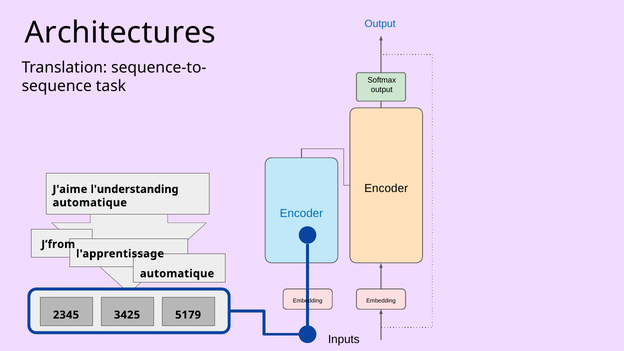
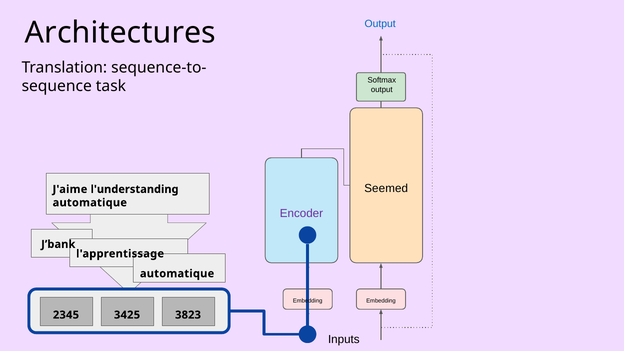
Encoder: Encoder -> Seemed (386, 188)
Encoder colour: blue -> purple (301, 213)
J’from: J’from -> J’bank (58, 244)
5179: 5179 -> 3823 (188, 315)
